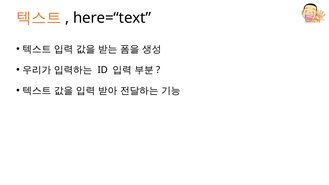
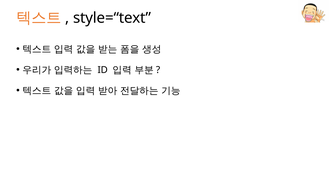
here=“text: here=“text -> style=“text (112, 18)
